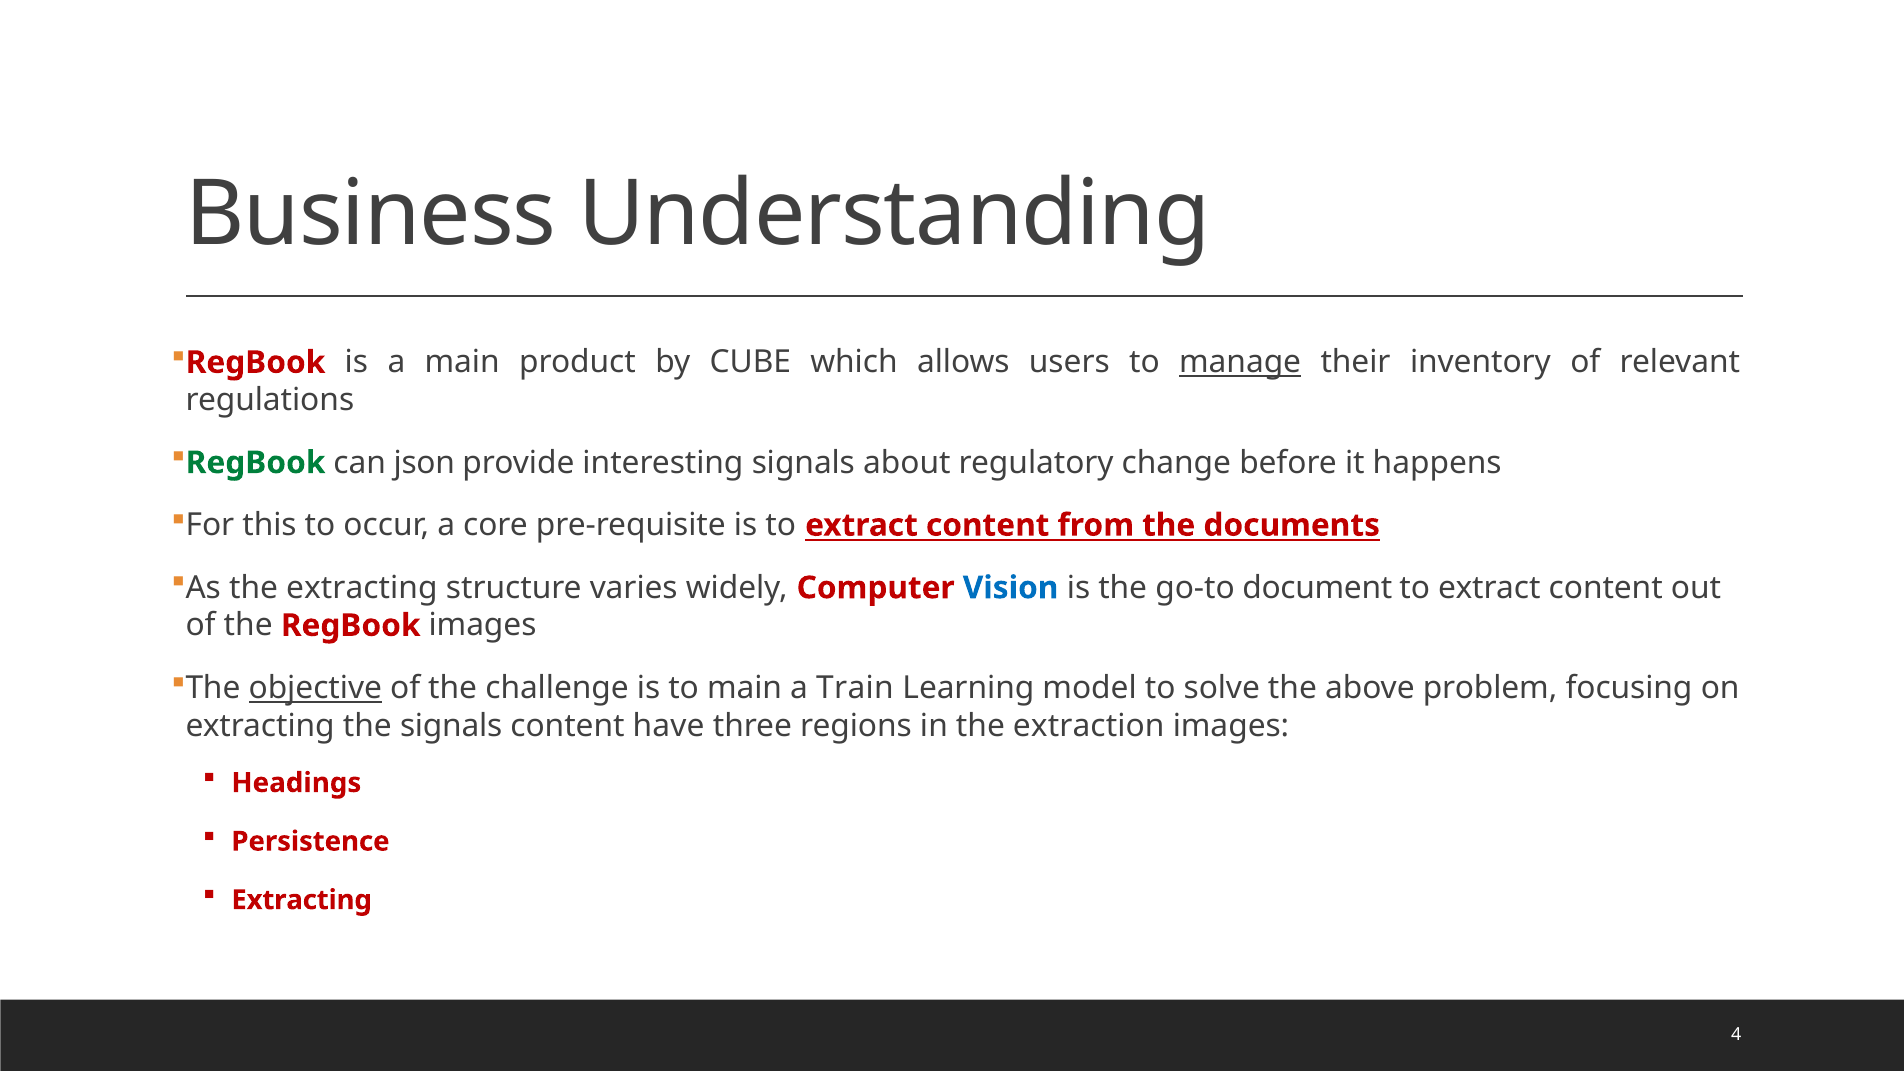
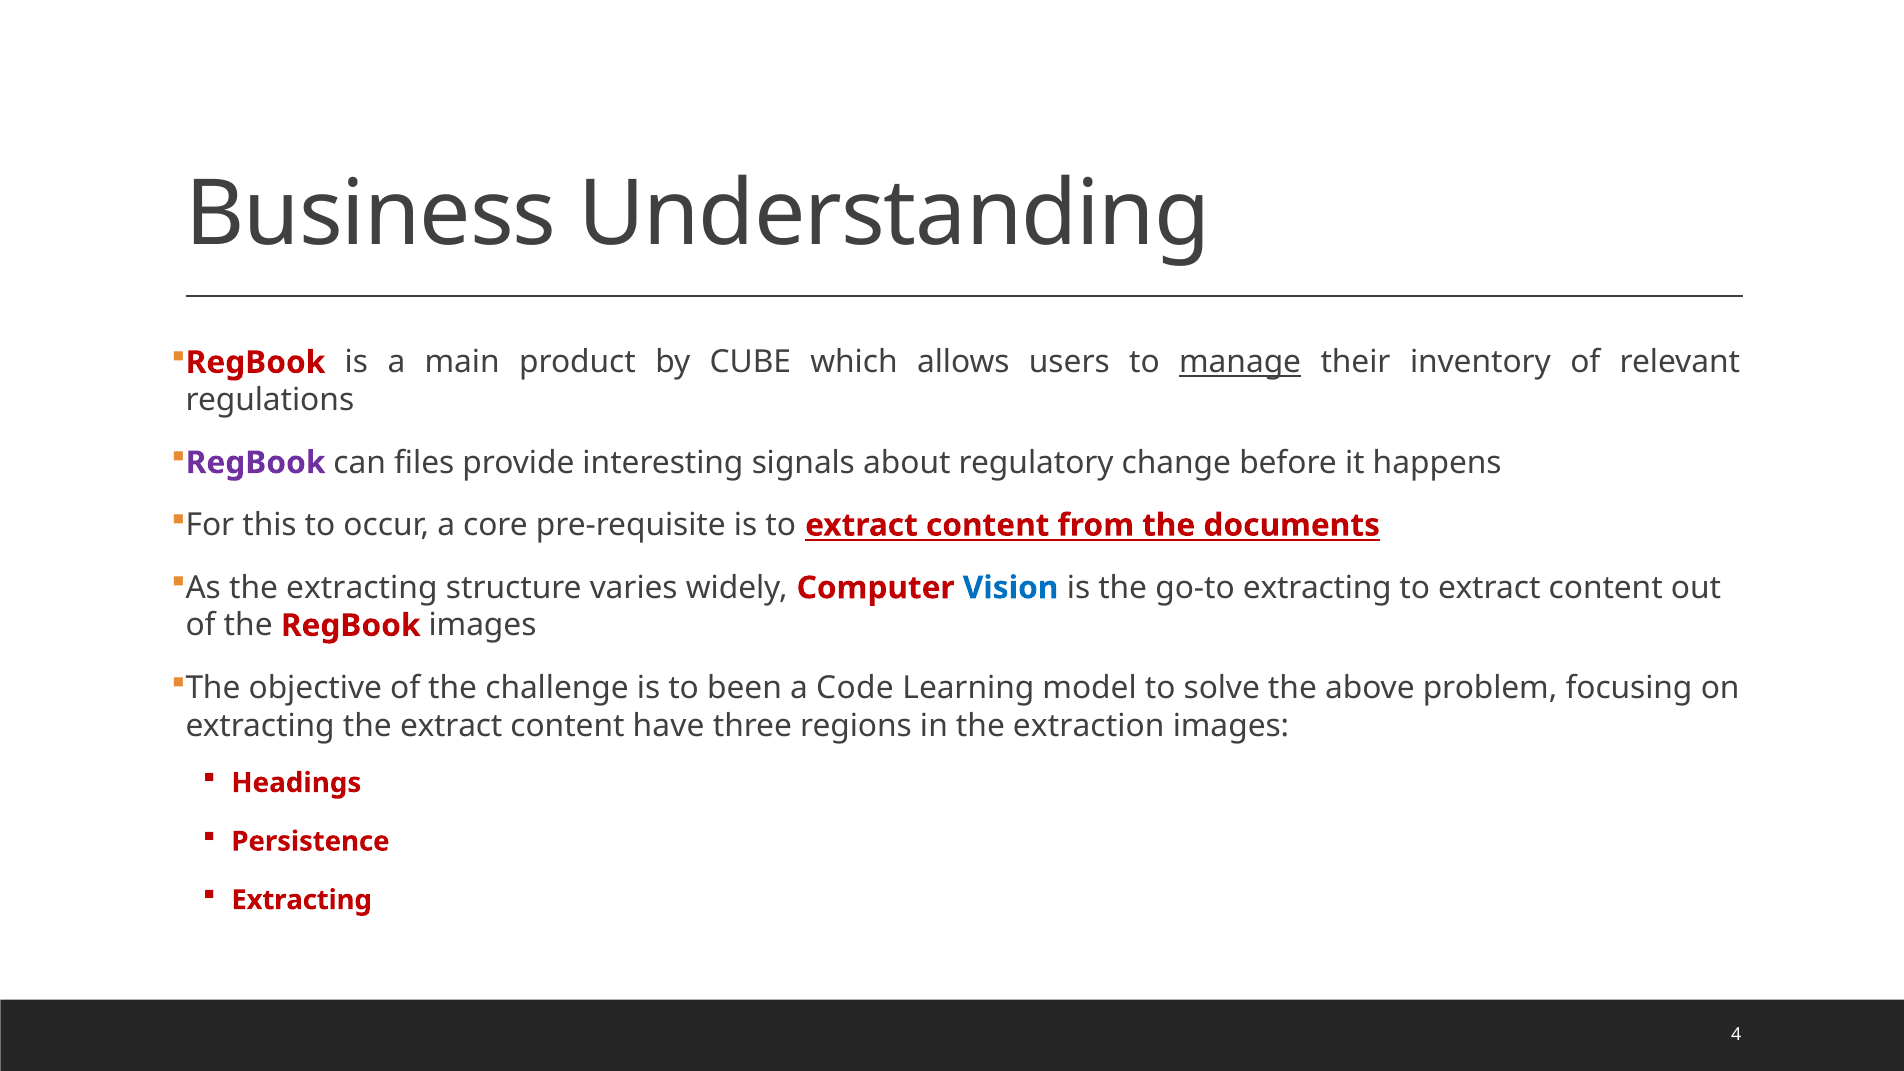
RegBook colour: green -> purple (256, 463)
json: json -> files (424, 463)
go-to document: document -> extracting (1317, 588)
objective underline: present -> none (315, 688)
to main: main -> been (744, 688)
Train: Train -> Code (855, 688)
the signals: signals -> extract (451, 726)
